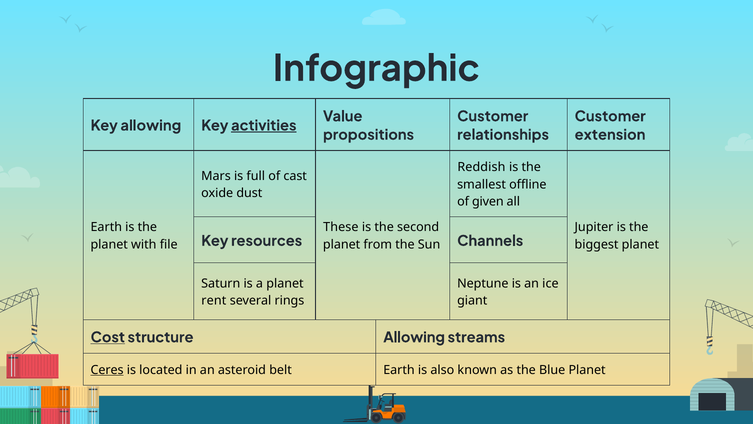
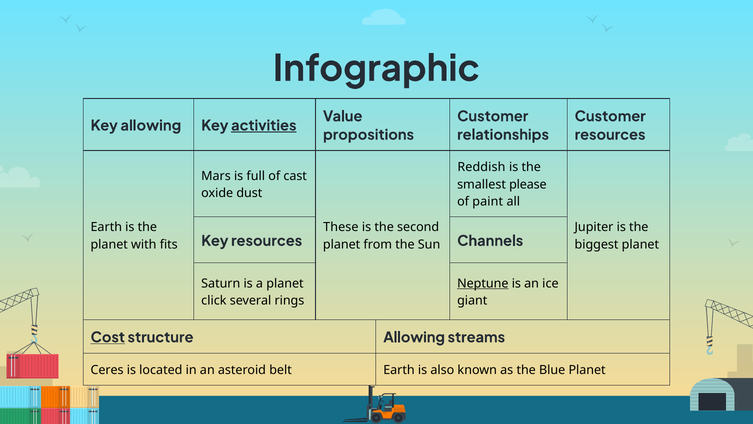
extension: extension -> resources (610, 135)
offline: offline -> please (528, 184)
given: given -> paint (488, 201)
file: file -> fits (169, 244)
Neptune underline: none -> present (483, 283)
rent: rent -> click (214, 300)
Ceres underline: present -> none (107, 370)
